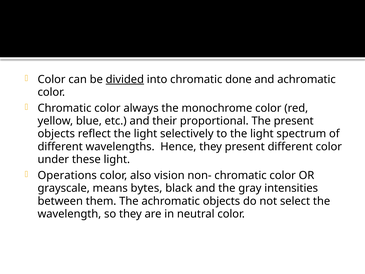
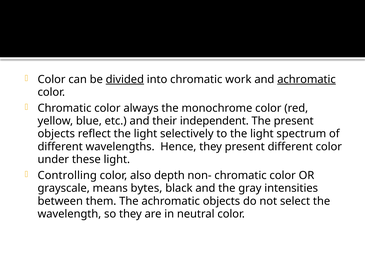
done: done -> work (238, 79)
achromatic underline: none -> present (307, 79)
proportional: proportional -> independent (214, 121)
Operations: Operations -> Controlling (67, 175)
vision: vision -> depth (169, 175)
